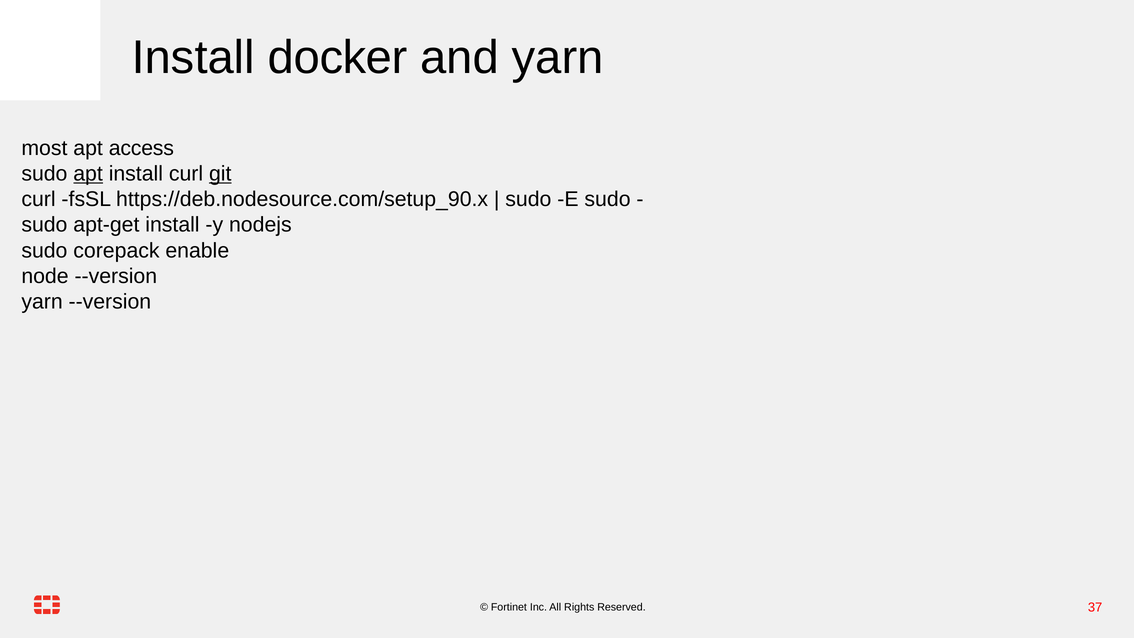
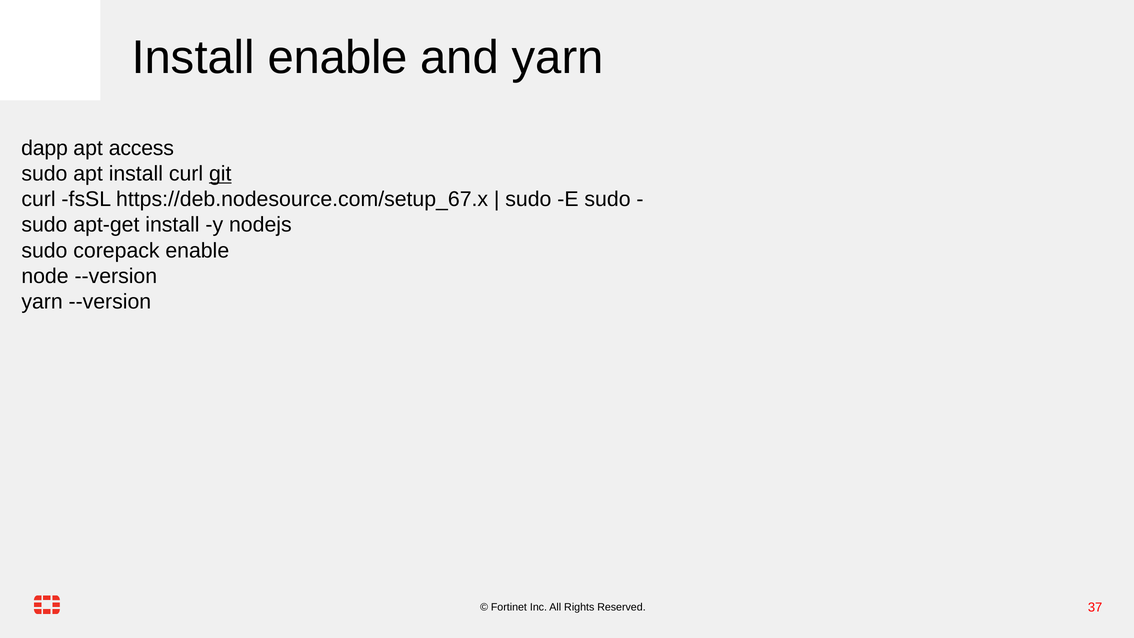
Install docker: docker -> enable (338, 58)
most: most -> dapp (45, 148)
apt underline: present -> none (88, 174)
https://deb.nodesource.com/setup_90.x: https://deb.nodesource.com/setup_90.x -> https://deb.nodesource.com/setup_67.x (302, 199)
